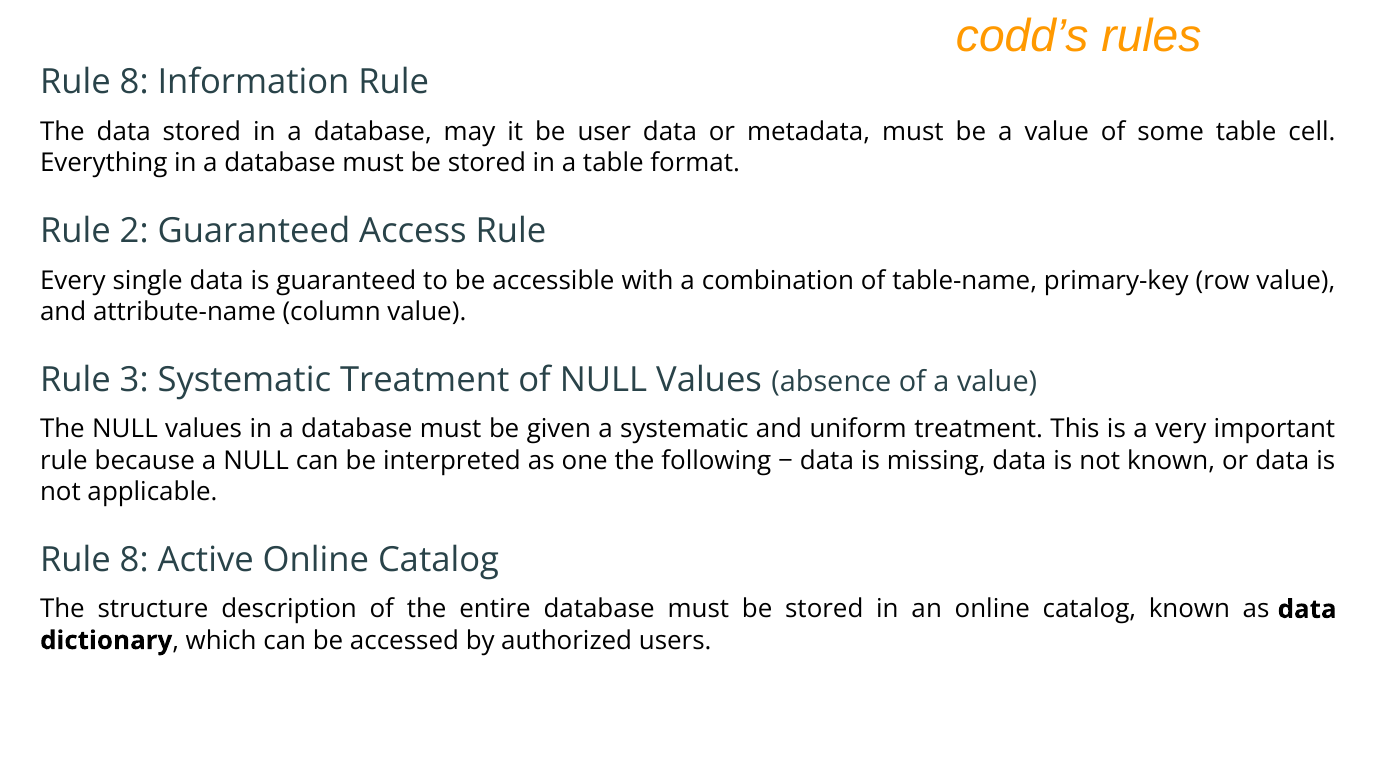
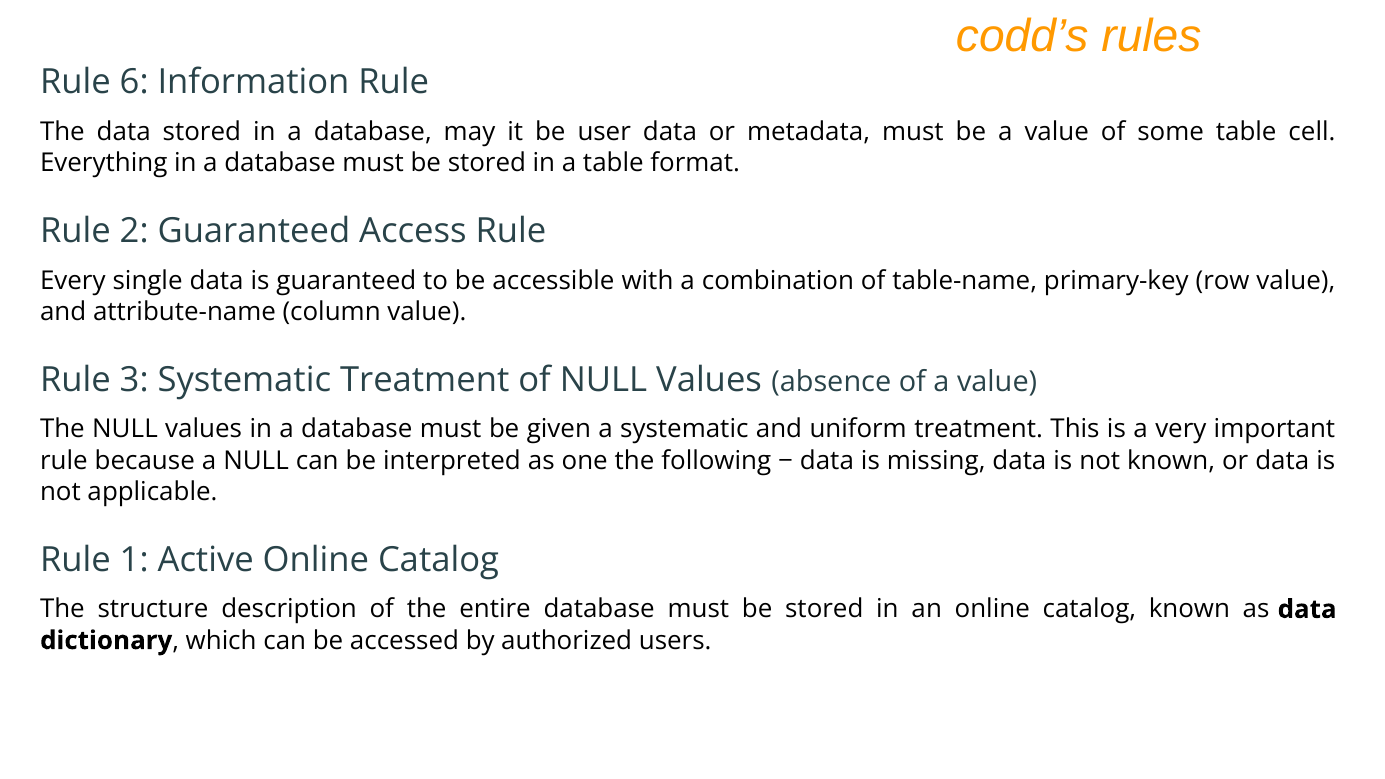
8: 8 -> 6 (134, 82)
8: 8 -> 1 (134, 560)
